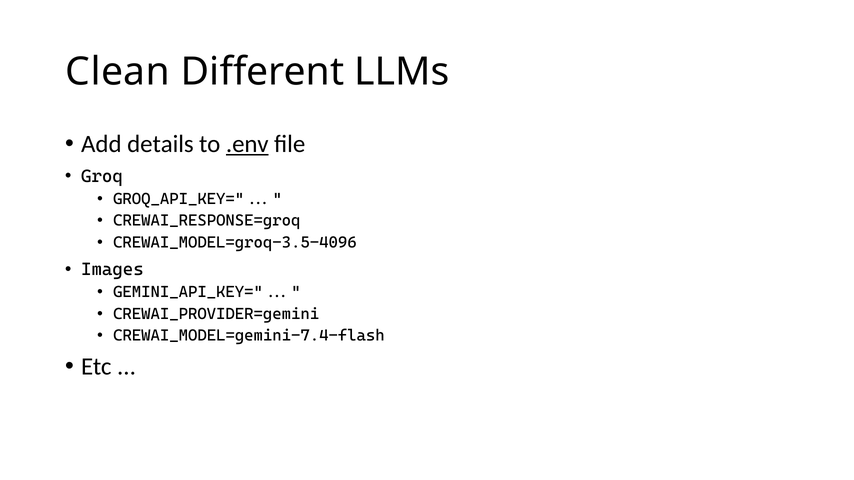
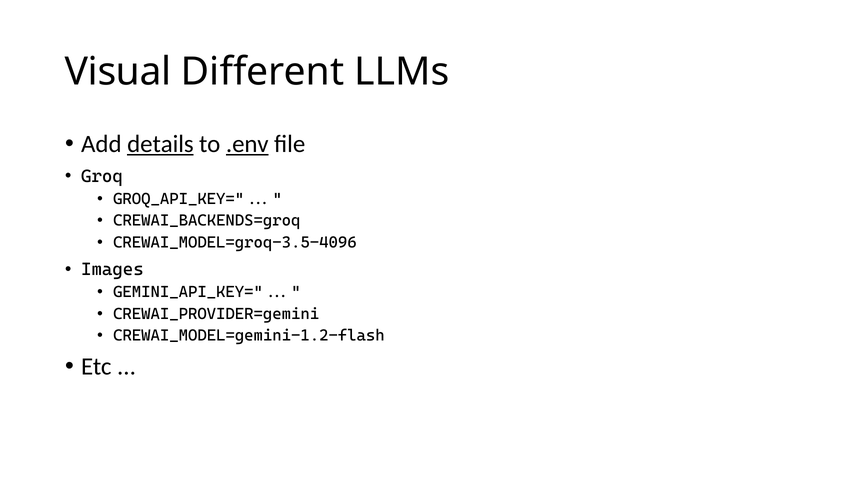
Clean: Clean -> Visual (118, 72)
details underline: none -> present (160, 144)
CREWAI_RESPONSE=groq: CREWAI_RESPONSE=groq -> CREWAI_BACKENDS=groq (207, 221)
CREWAI_MODEL=gemini-7.4-flash: CREWAI_MODEL=gemini-7.4-flash -> CREWAI_MODEL=gemini-1.2-flash (249, 336)
